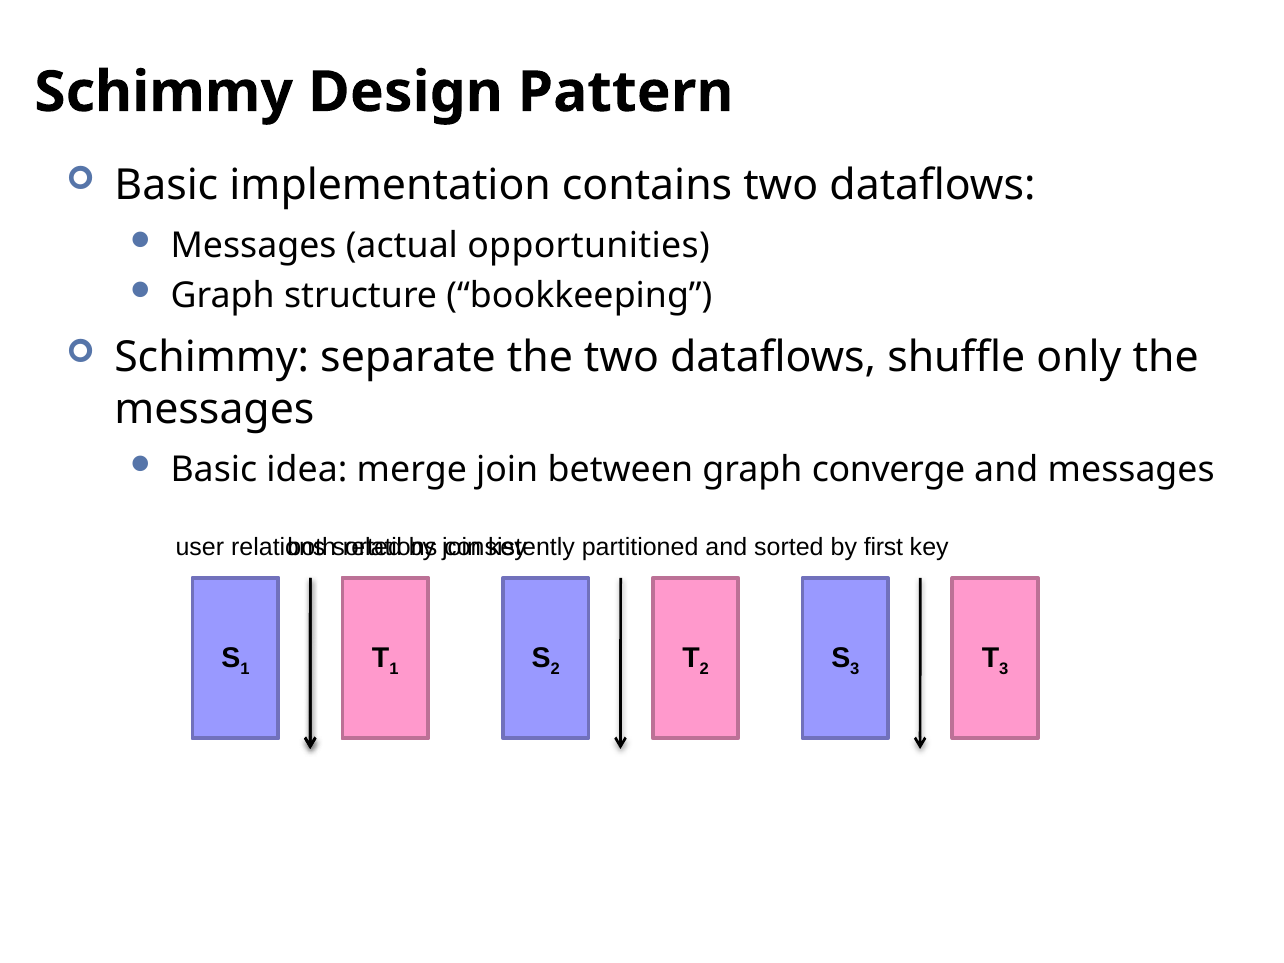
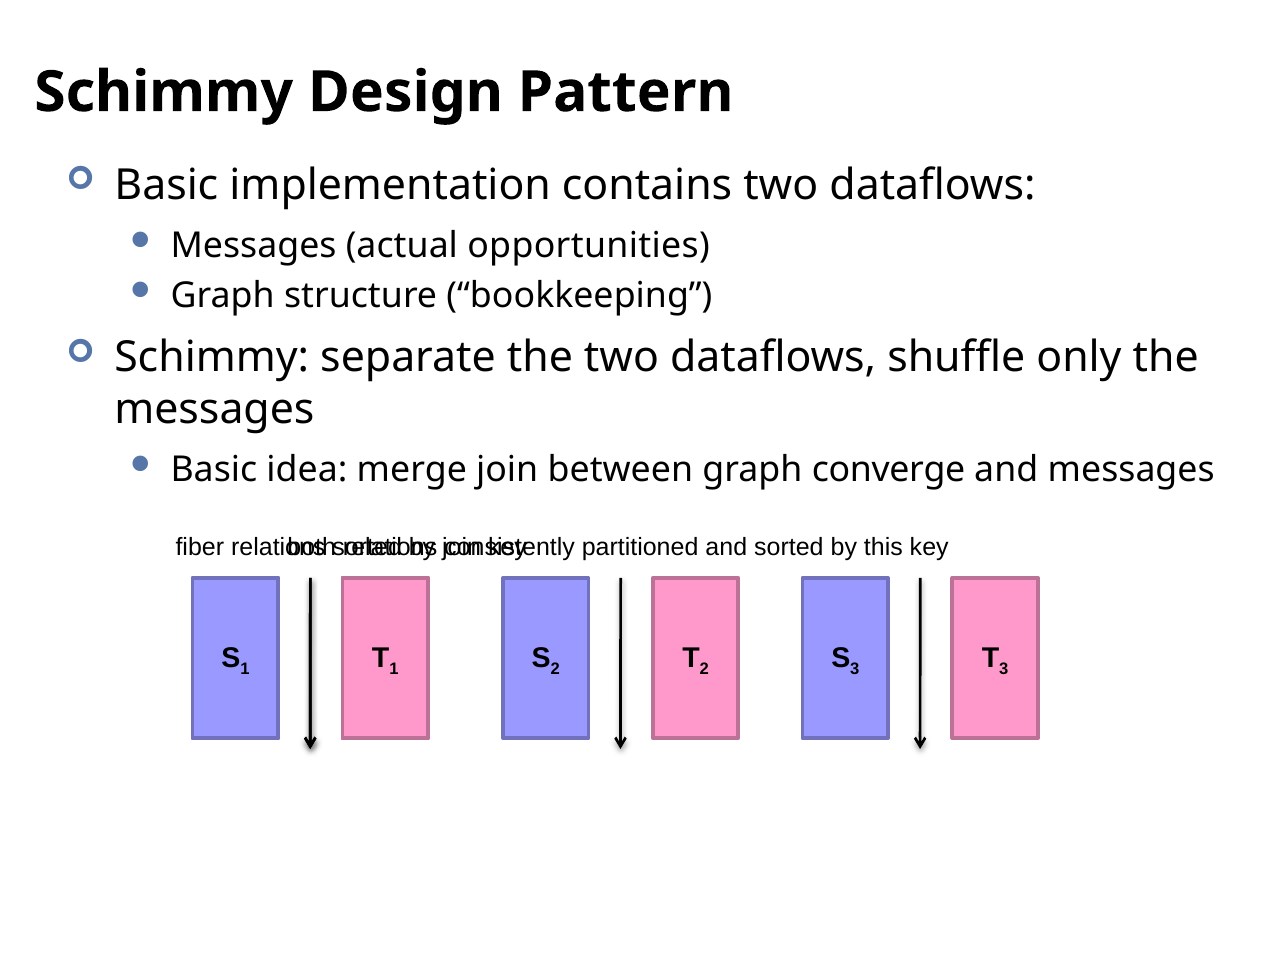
user: user -> fiber (200, 547)
first: first -> this (883, 547)
